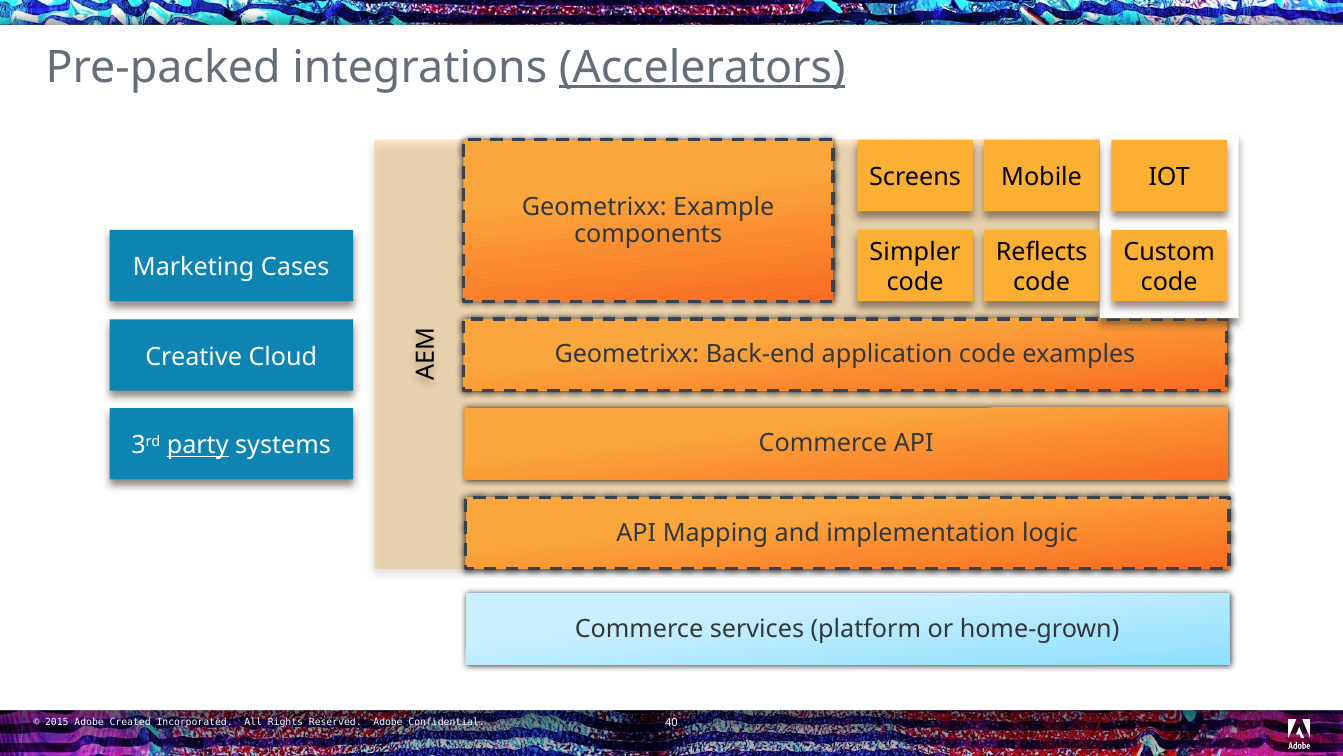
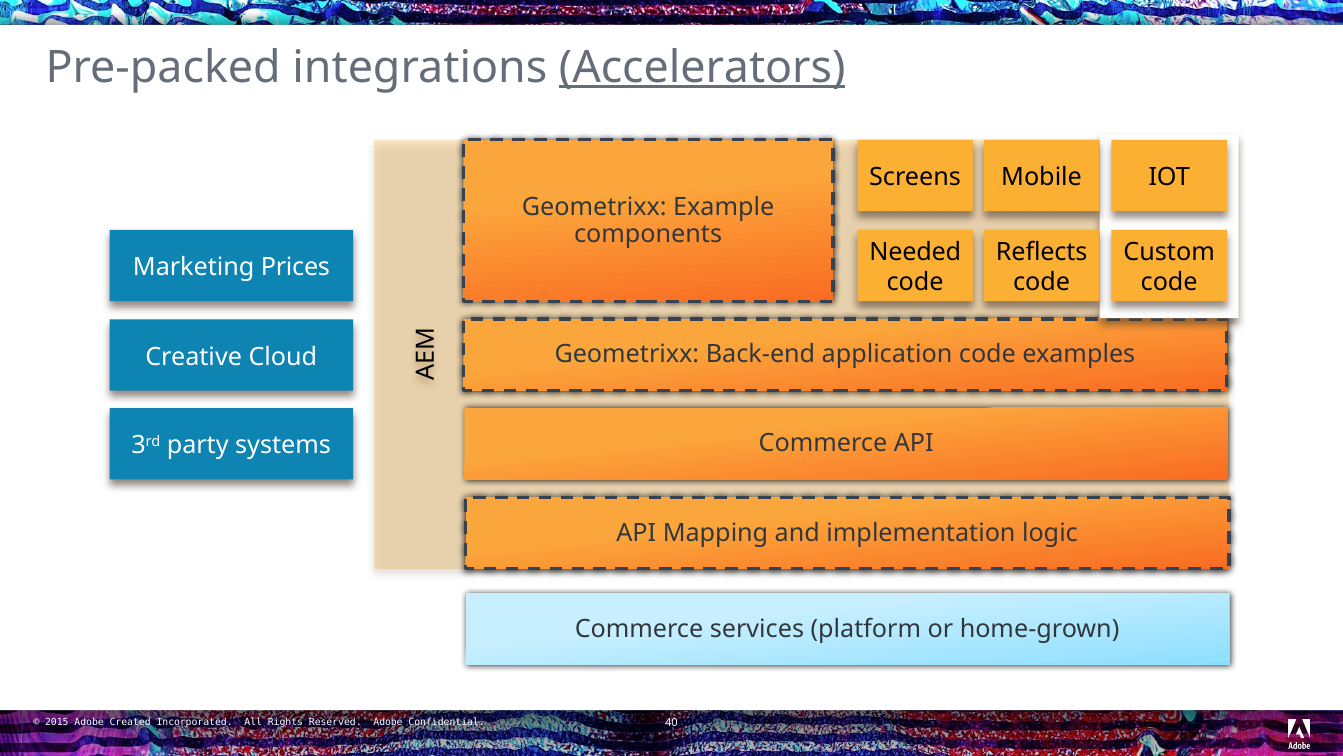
Simpler: Simpler -> Needed (915, 252)
Cases: Cases -> Prices (295, 267)
party underline: present -> none (198, 445)
